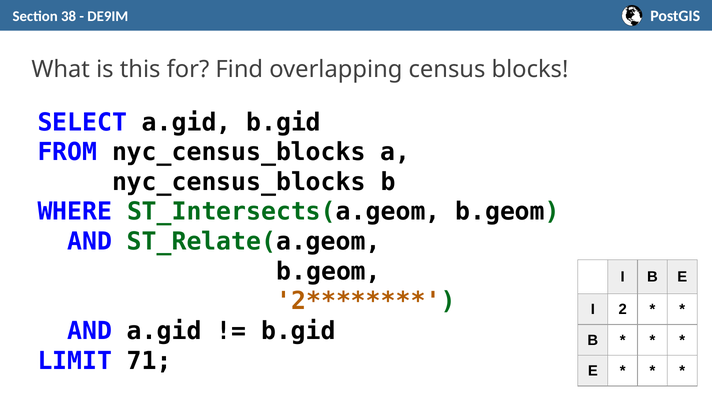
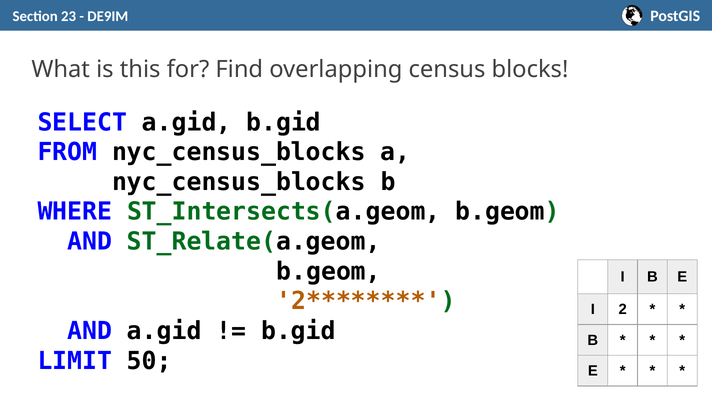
38: 38 -> 23 (69, 17)
71: 71 -> 50 (149, 360)
